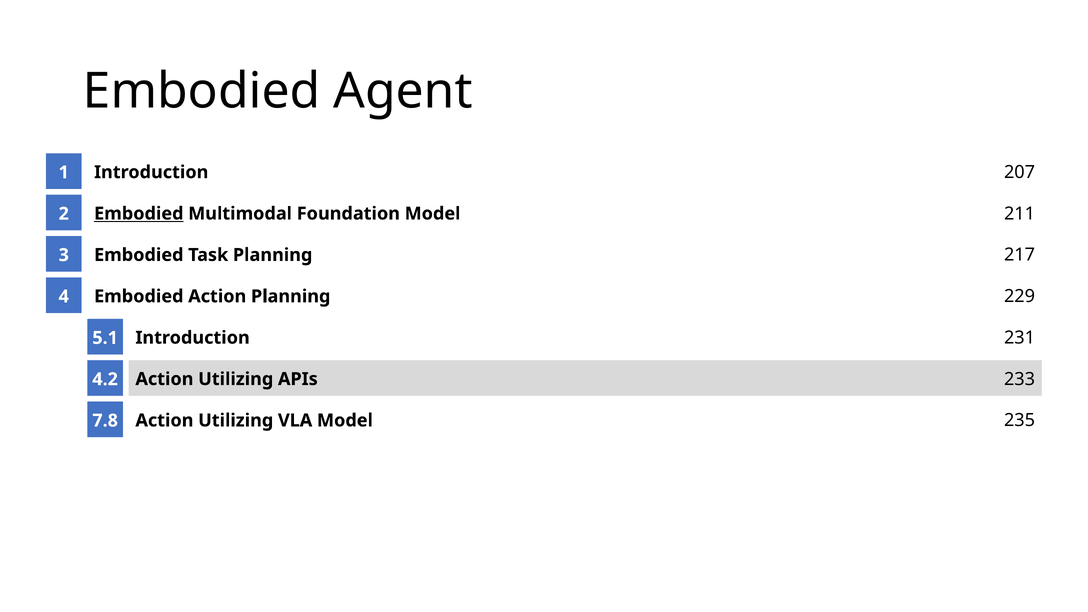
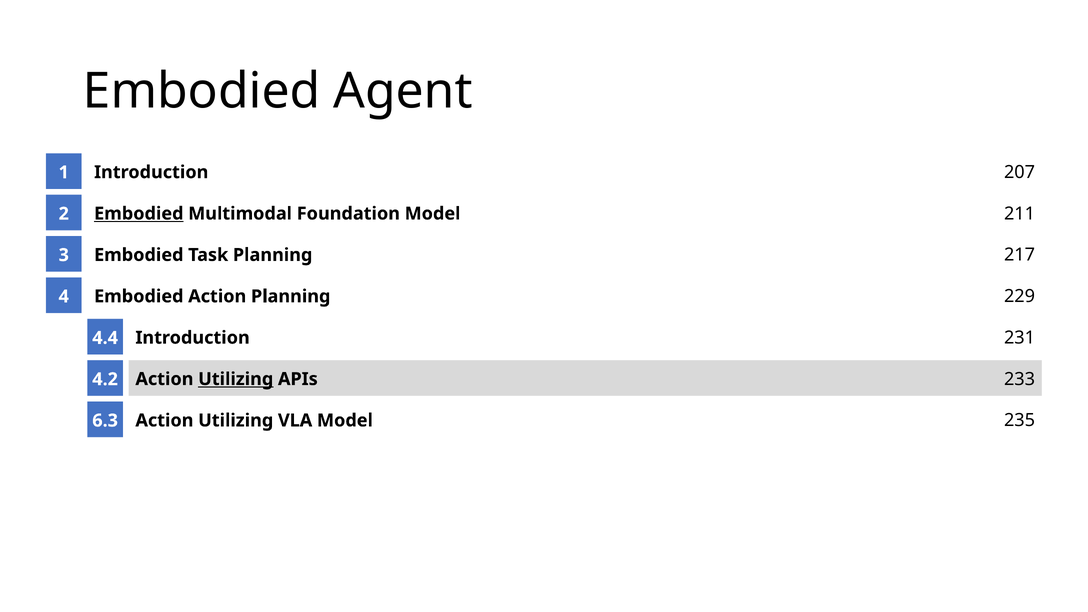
5.1: 5.1 -> 4.4 (105, 338)
Utilizing underline: none -> present (236, 379)
7.8: 7.8 -> 6.3 (105, 421)
